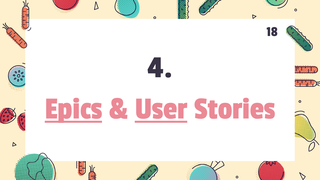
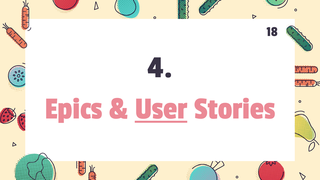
Epics underline: present -> none (73, 108)
